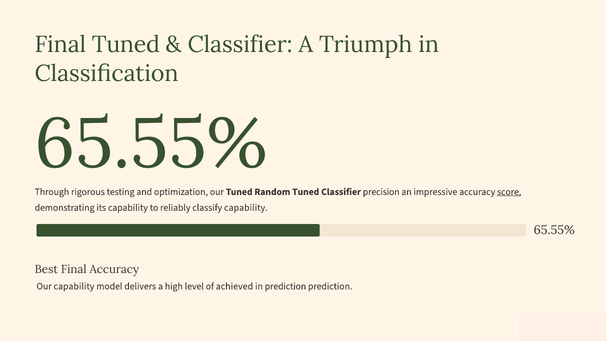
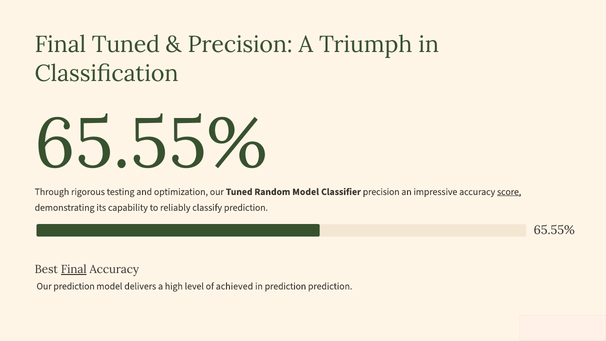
Classifier: Classifier -> Precision (240, 45)
Random Tuned: Tuned -> Model (306, 192)
classify capability: capability -> prediction (246, 207)
Final underline: none -> present (74, 269)
Our capability: capability -> prediction (74, 286)
